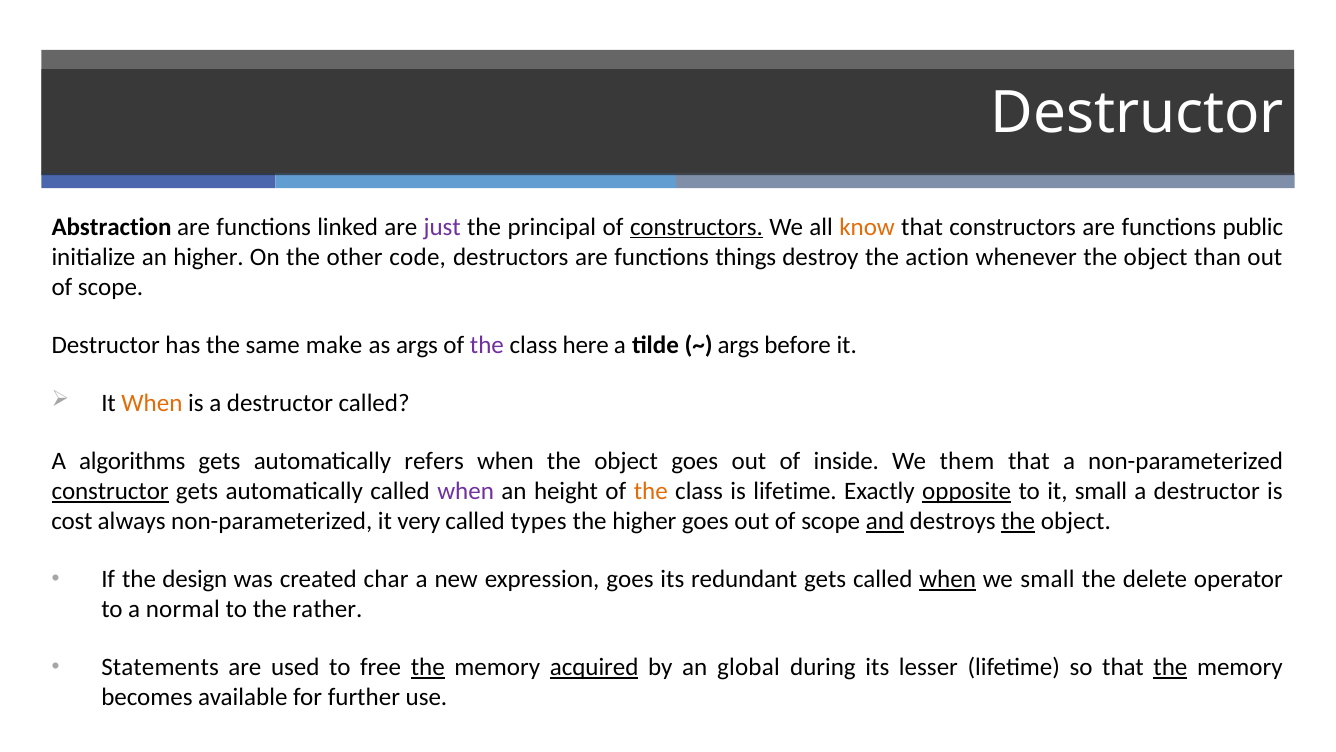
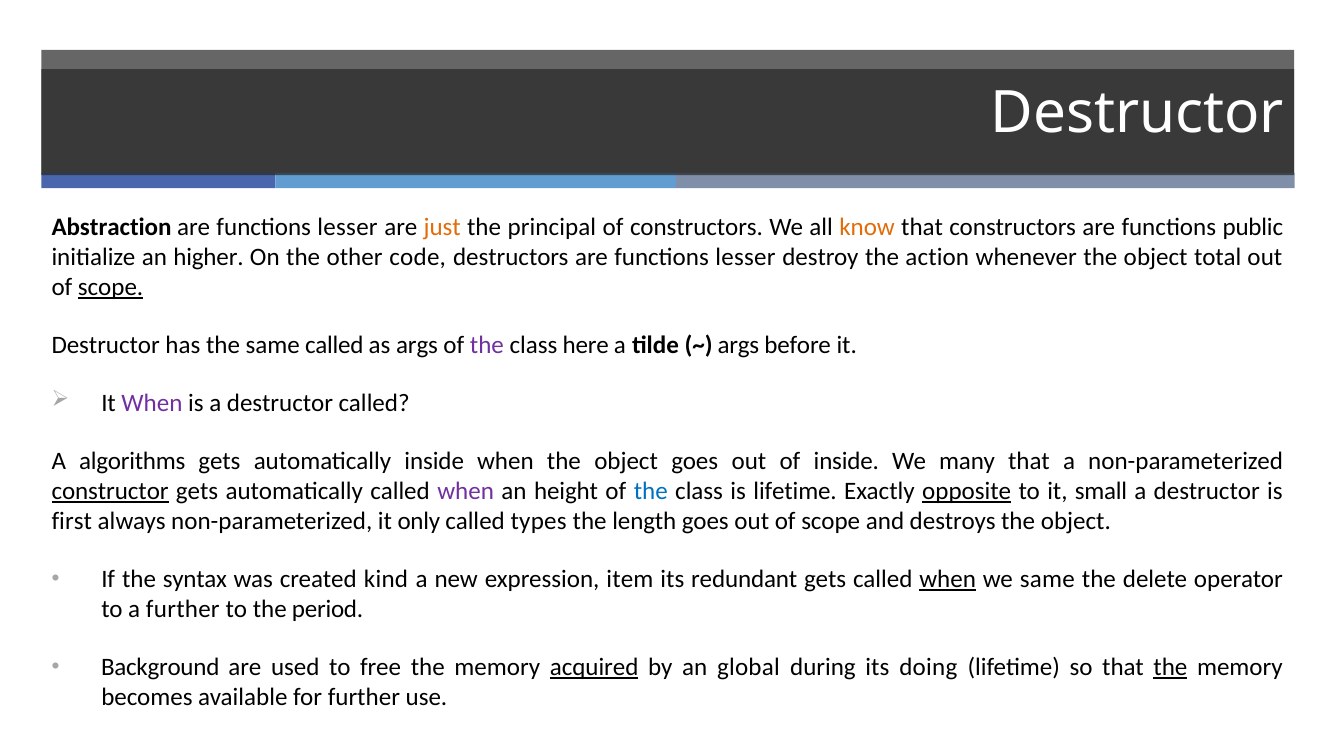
linked: linked -> lesser (348, 227)
just colour: purple -> orange (442, 227)
constructors underline: present -> none (696, 227)
destructors are functions things: things -> lesser (745, 257)
than: than -> total (1218, 257)
scope underline: none -> present (111, 287)
same make: make -> called (334, 345)
When colour: orange -> purple (152, 403)
automatically refers: refers -> inside (434, 461)
them: them -> many (967, 461)
the colour: orange -> blue (651, 491)
cost: cost -> first (72, 521)
very: very -> only (419, 521)
the higher: higher -> length (644, 521)
and underline: present -> none (885, 521)
the underline: present -> none (1018, 521)
design: design -> syntax (195, 579)
char: char -> kind (386, 579)
expression goes: goes -> item (630, 579)
we small: small -> same (1047, 579)
a normal: normal -> further (183, 609)
rather: rather -> period (328, 609)
Statements: Statements -> Background (160, 667)
the underline: present -> none (428, 667)
lesser: lesser -> doing (928, 667)
